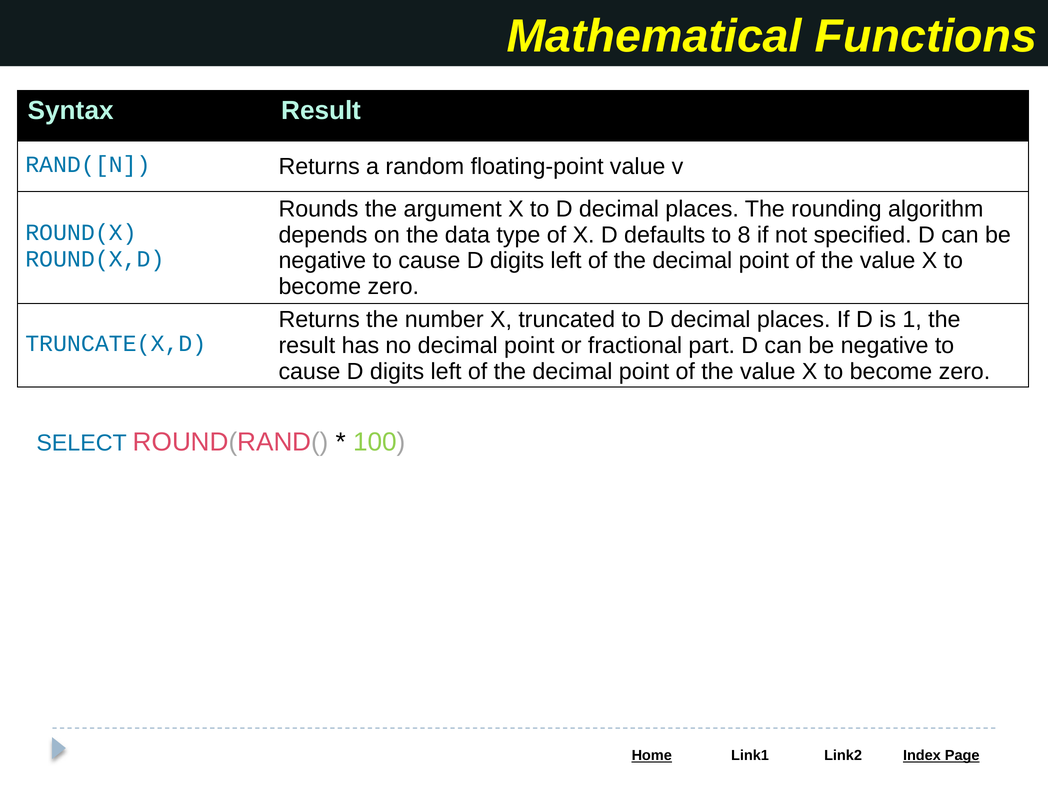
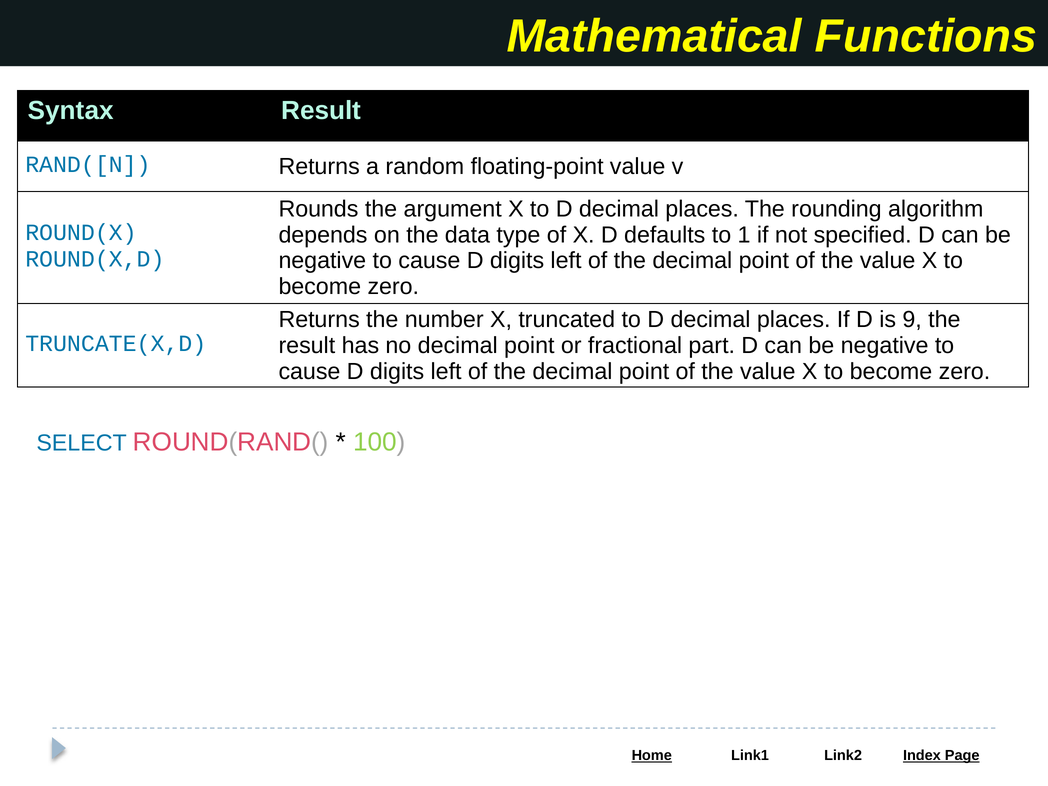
8: 8 -> 1 (744, 235)
1: 1 -> 9 (912, 320)
